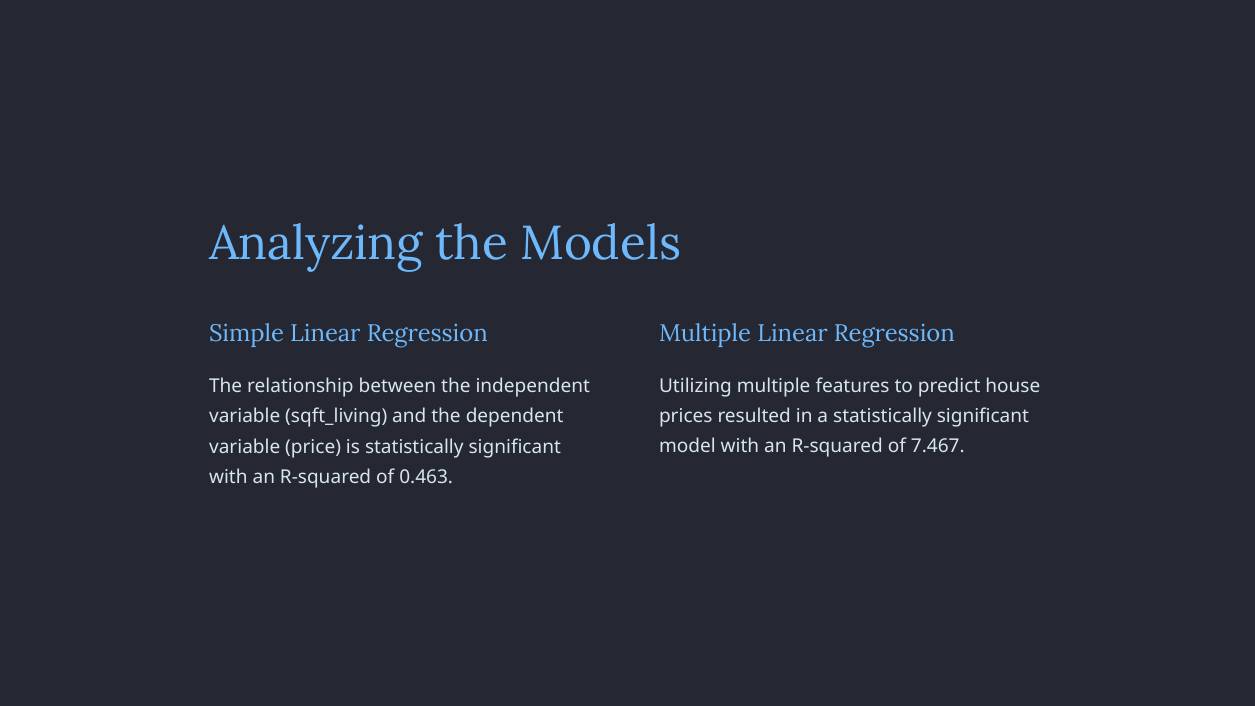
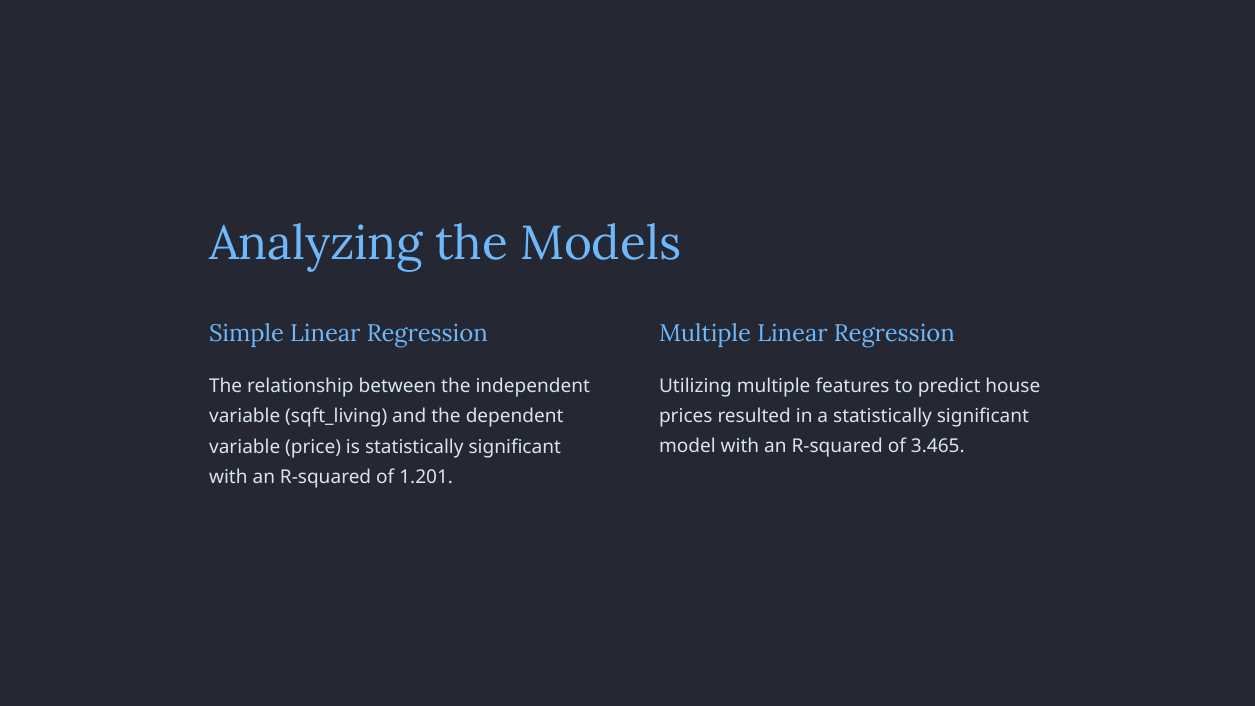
7.467: 7.467 -> 3.465 (938, 447)
0.463: 0.463 -> 1.201 (426, 477)
